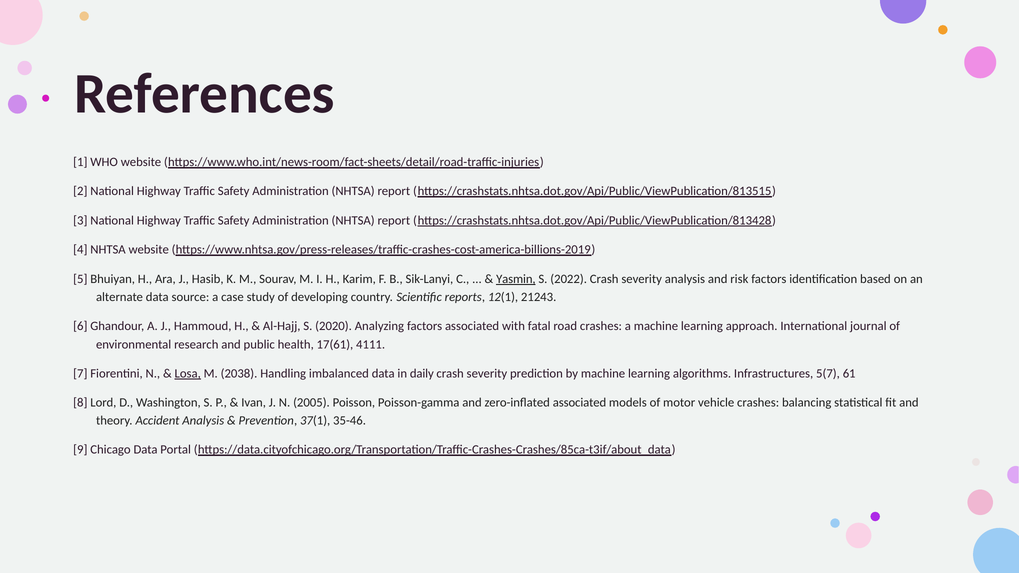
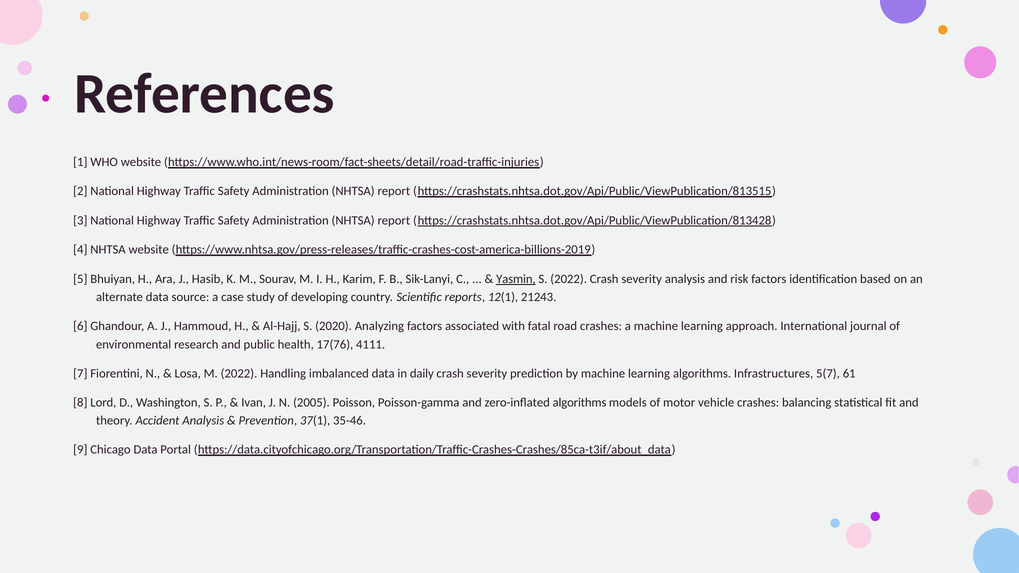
17(61: 17(61 -> 17(76 (335, 345)
Losa underline: present -> none (188, 374)
M 2038: 2038 -> 2022 (239, 374)
zero-inflated associated: associated -> algorithms (580, 403)
